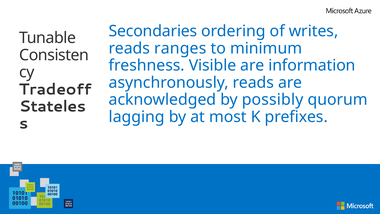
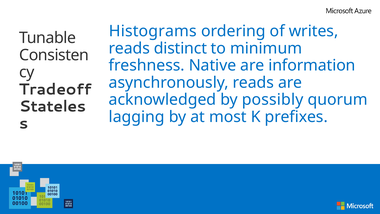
Secondaries: Secondaries -> Histograms (153, 31)
ranges: ranges -> distinct (180, 48)
Visible: Visible -> Native (212, 65)
